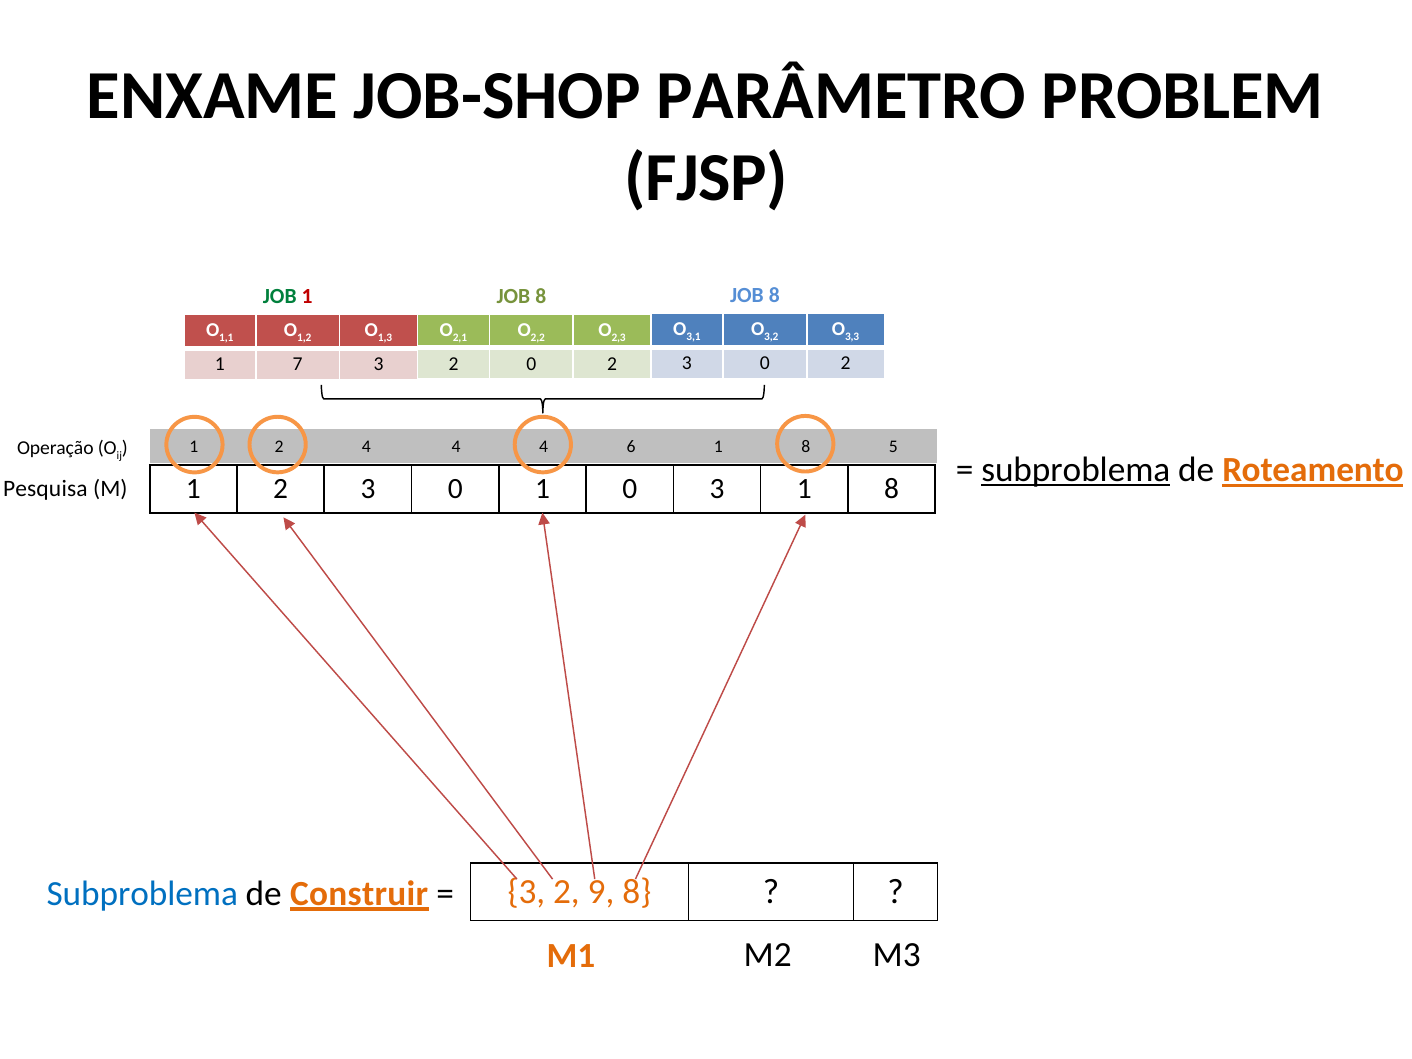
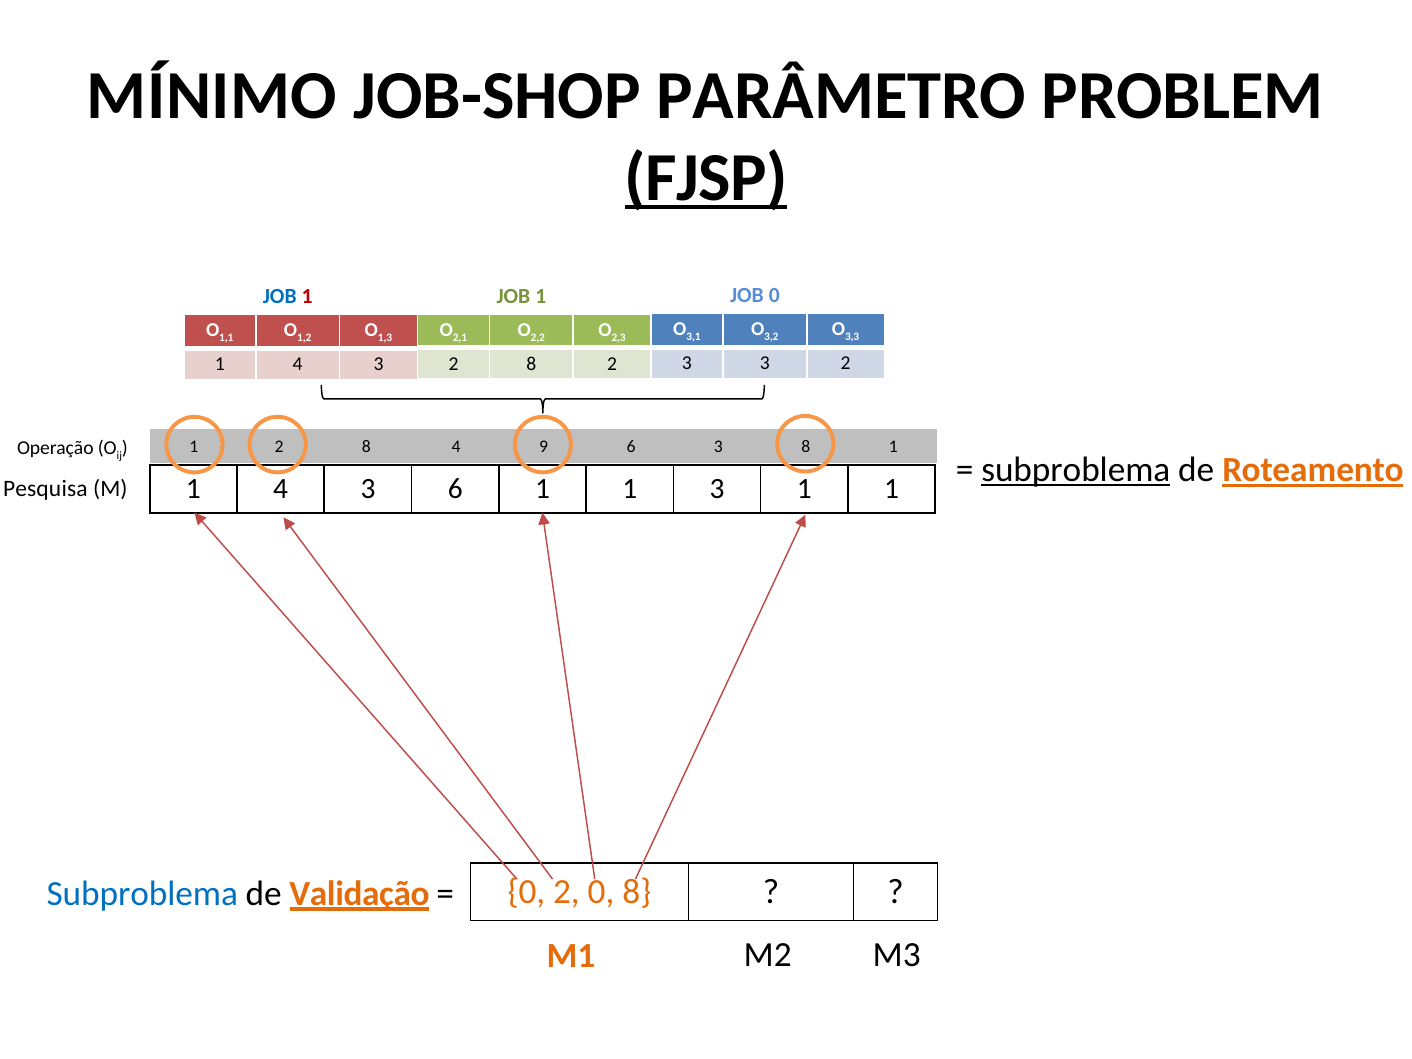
ENXAME: ENXAME -> MÍNIMO (212, 95)
FJSP underline: none -> present (706, 178)
8: 8 -> 0 (774, 295)
JOB colour: green -> blue (280, 296)
8: 8 -> 1 (541, 296)
0: 0 -> 3 (765, 363)
0: 0 -> 8 (531, 364)
7: 7 -> 4 (298, 364)
1 2 4: 4 -> 8 (366, 446)
4: 4 -> 9 (544, 446)
6 1: 1 -> 3 (718, 446)
8 5: 5 -> 1 (893, 446)
2: 2 -> 4 (281, 489)
0: 0 -> 6 (455, 489)
0: 0 -> 1 (630, 489)
3 1 8: 8 -> 1 (892, 489)
Construir: Construir -> Validação (360, 894)
3: 3 -> 0 (526, 892)
2 9: 9 -> 0 (601, 892)
